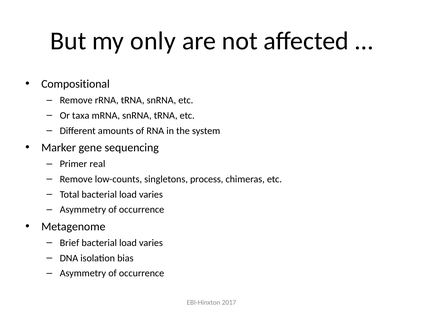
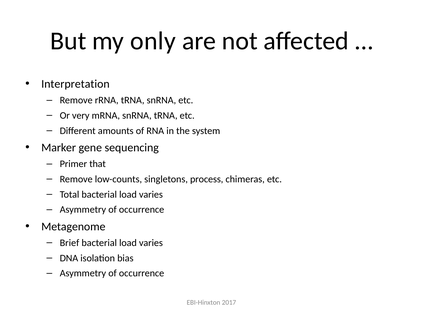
Compositional: Compositional -> Interpretation (75, 84)
taxa: taxa -> very (81, 116)
real: real -> that (98, 164)
